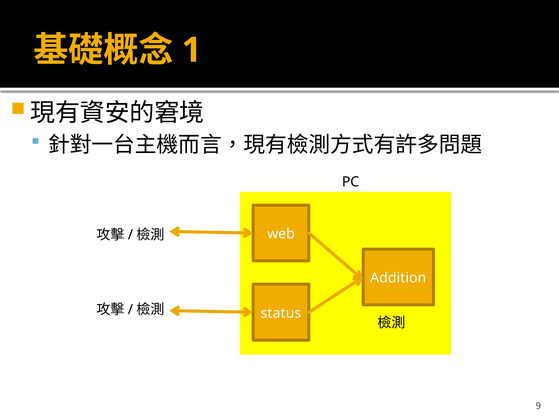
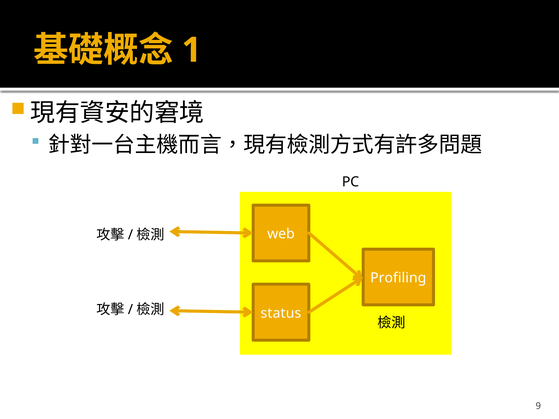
Addition: Addition -> Profiling (398, 278)
